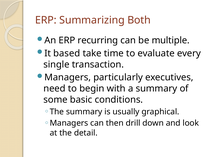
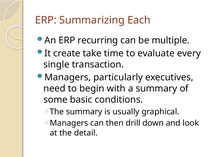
Both: Both -> Each (139, 20)
based: based -> create (67, 53)
